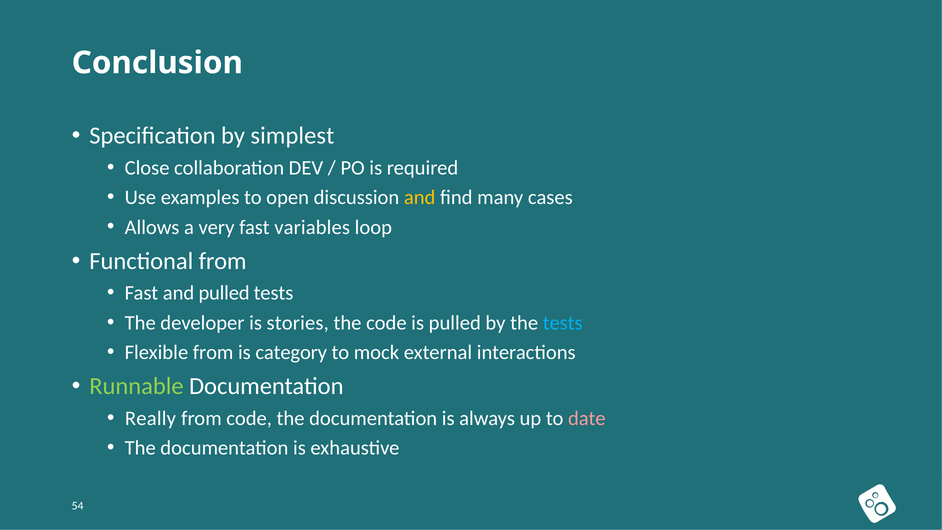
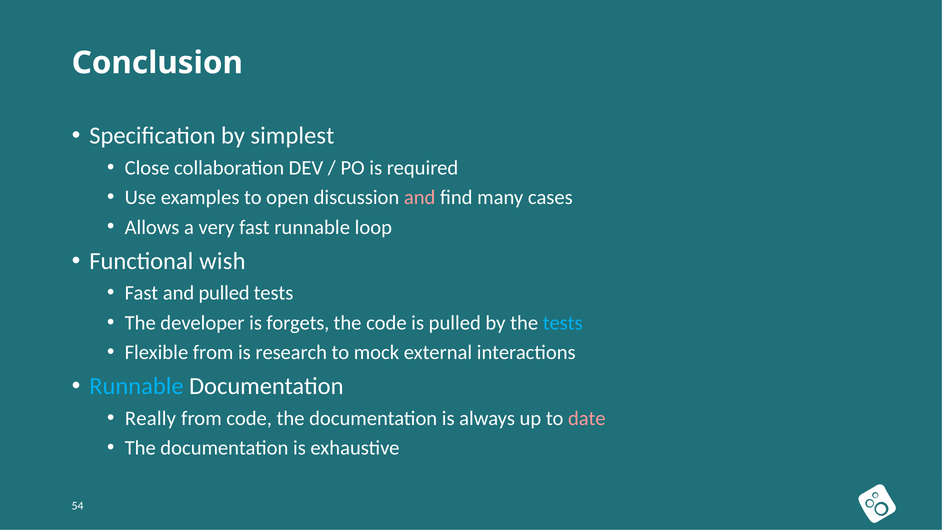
and colour: yellow -> pink (420, 198)
fast variables: variables -> runnable (312, 227)
Functional from: from -> wish (222, 261)
stories: stories -> forgets (298, 323)
category: category -> research (291, 352)
Runnable colour: light green -> light blue (136, 386)
